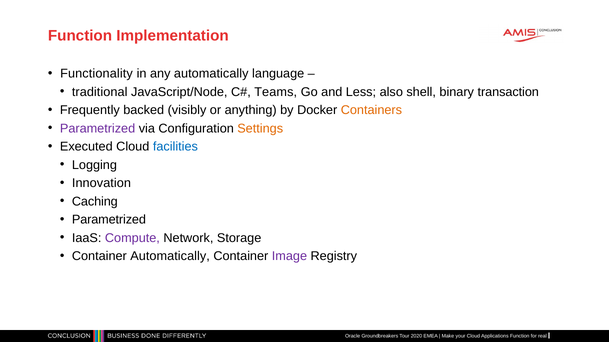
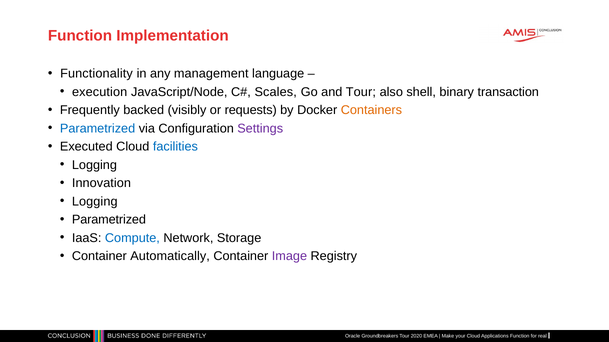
any automatically: automatically -> management (211, 74)
traditional: traditional -> execution (100, 92)
Teams: Teams -> Scales (276, 92)
and Less: Less -> Tour (361, 92)
anything: anything -> requests (251, 110)
Parametrized colour: purple -> blue (98, 129)
Settings colour: orange -> purple (260, 129)
Caching: Caching -> Logging (95, 202)
Compute colour: purple -> blue (132, 238)
